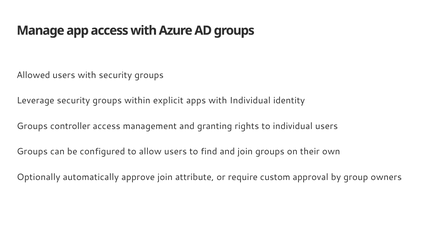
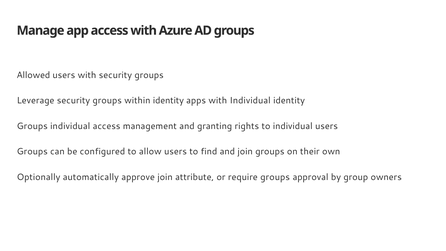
within explicit: explicit -> identity (168, 100)
Groups controller: controller -> individual (70, 126)
require custom: custom -> groups (275, 177)
